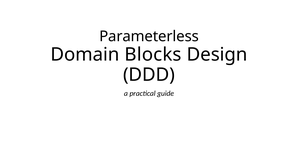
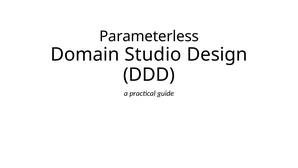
Blocks: Blocks -> Studio (153, 54)
